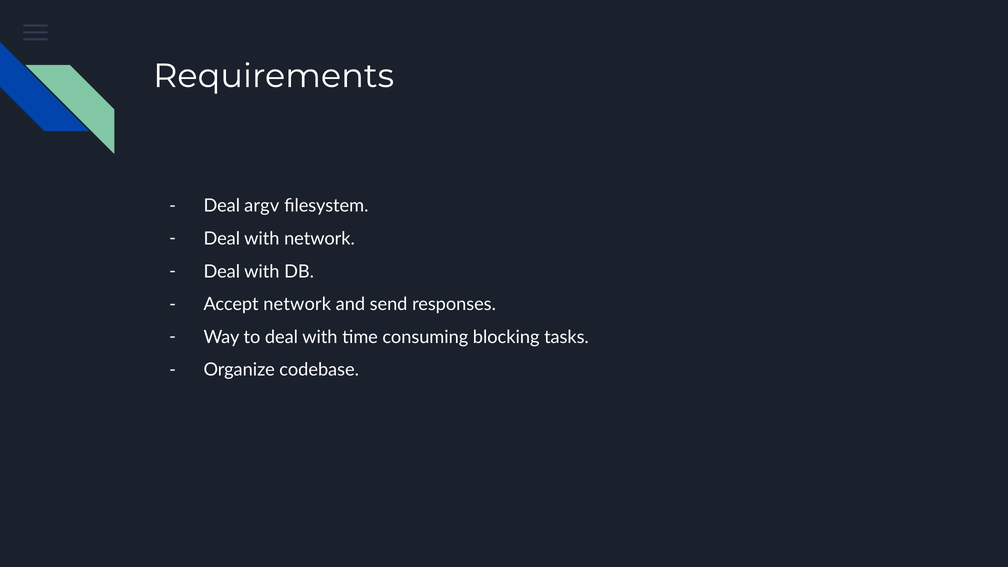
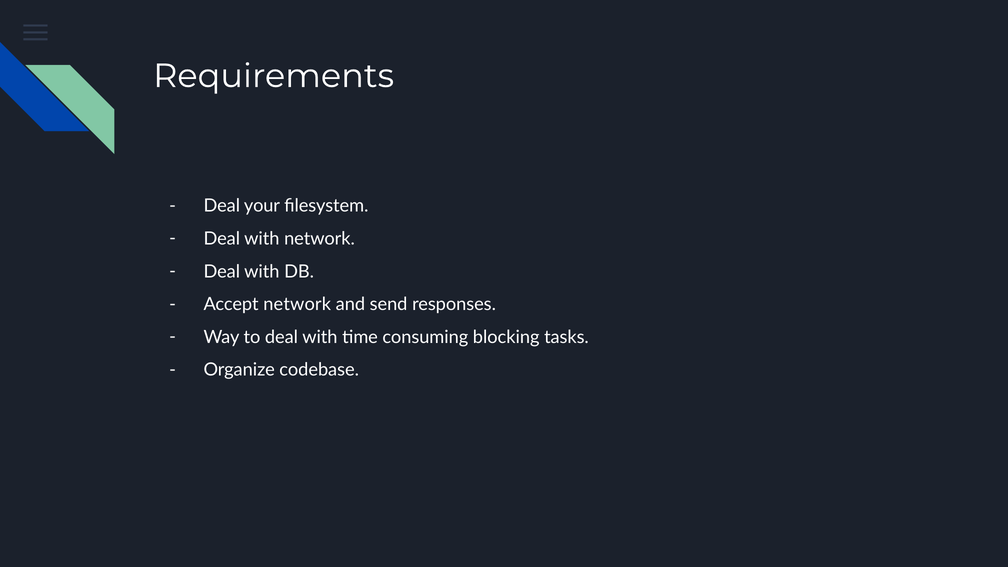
argv: argv -> your (262, 206)
